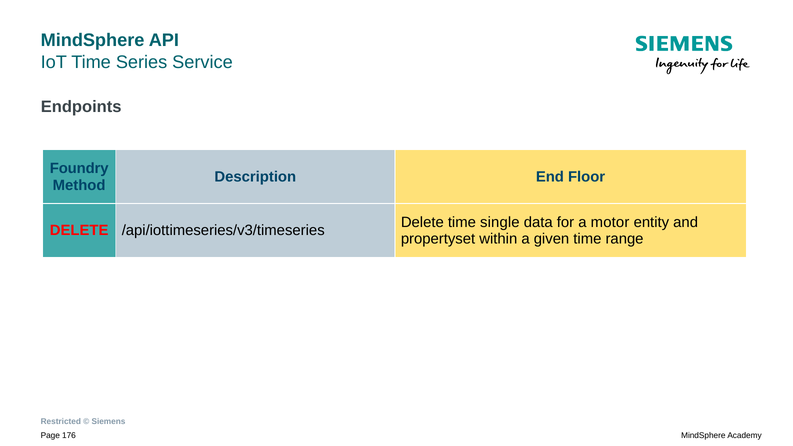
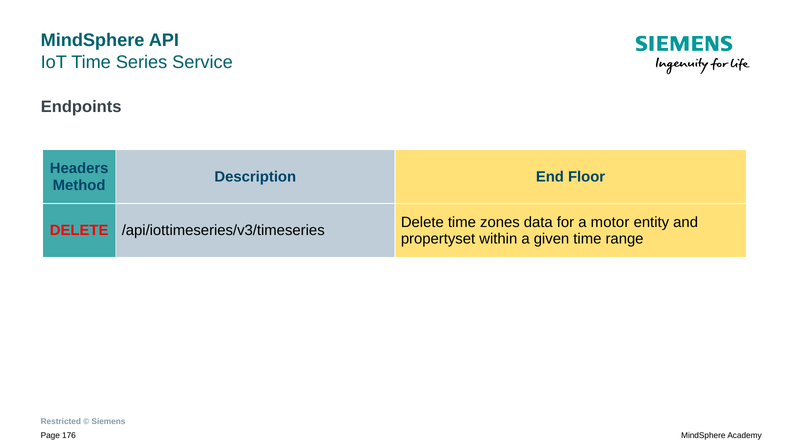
Foundry: Foundry -> Headers (79, 169)
single: single -> zones (500, 222)
